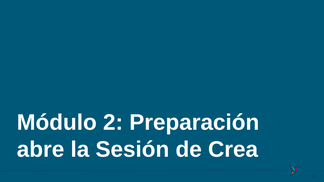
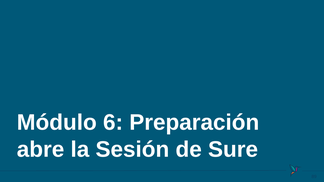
2: 2 -> 6 (113, 123)
Crea: Crea -> Sure (233, 150)
